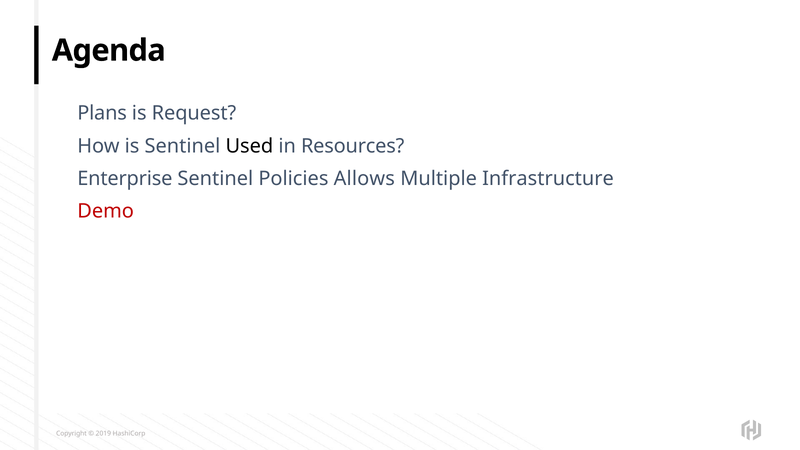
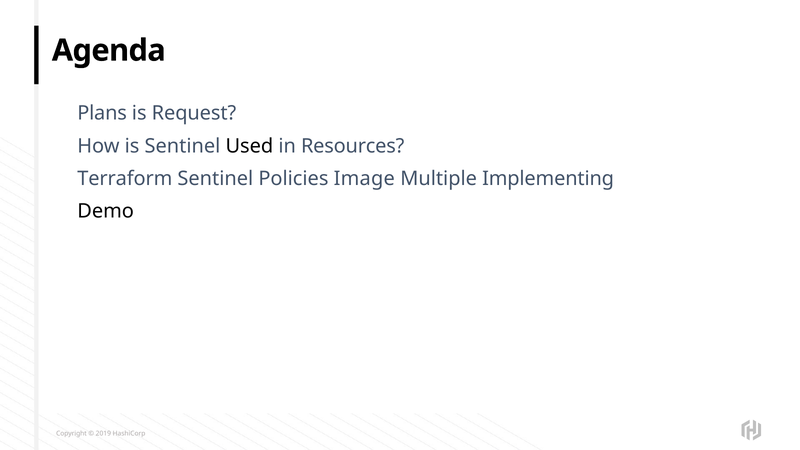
Enterprise: Enterprise -> Terraform (125, 179)
Allows: Allows -> Image (364, 179)
Infrastructure: Infrastructure -> Implementing (548, 179)
Demo colour: red -> black (106, 211)
